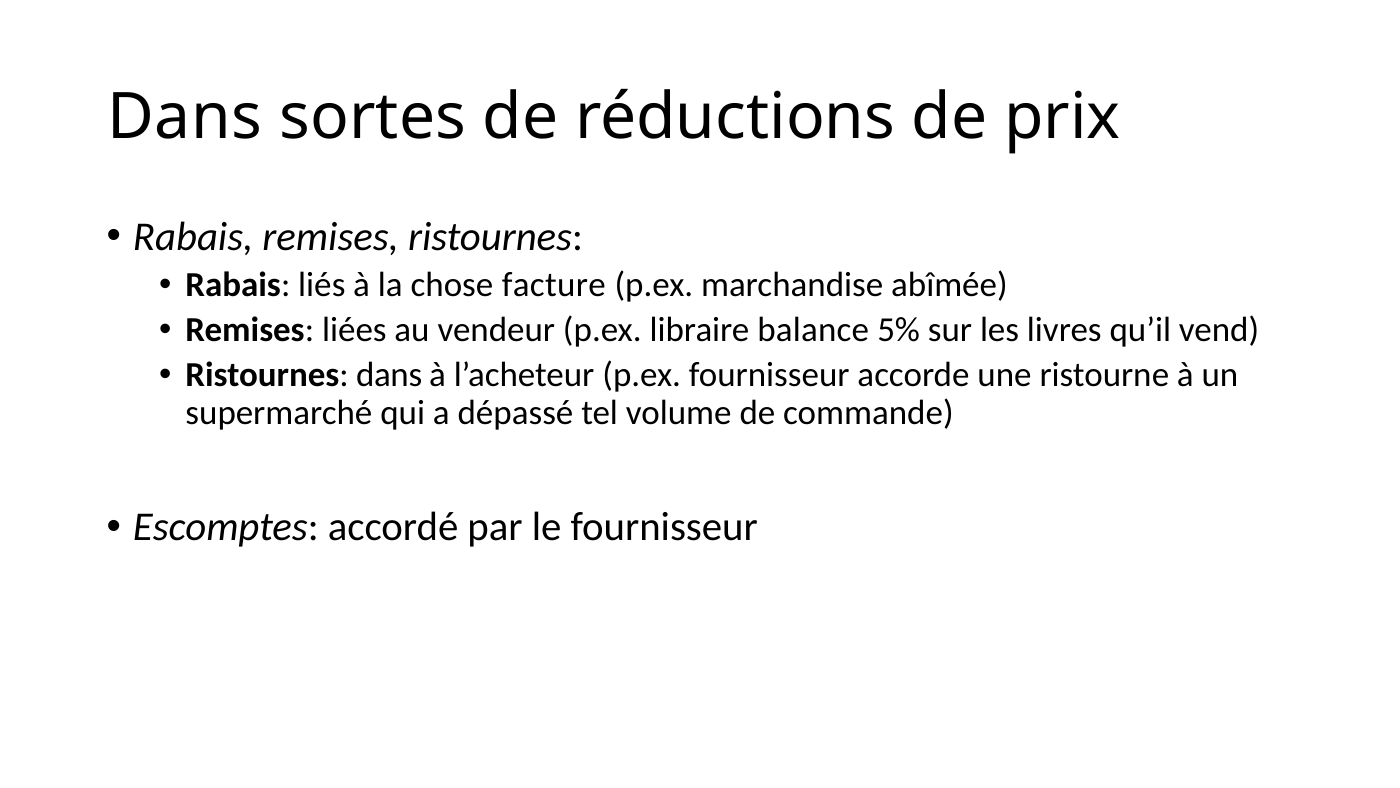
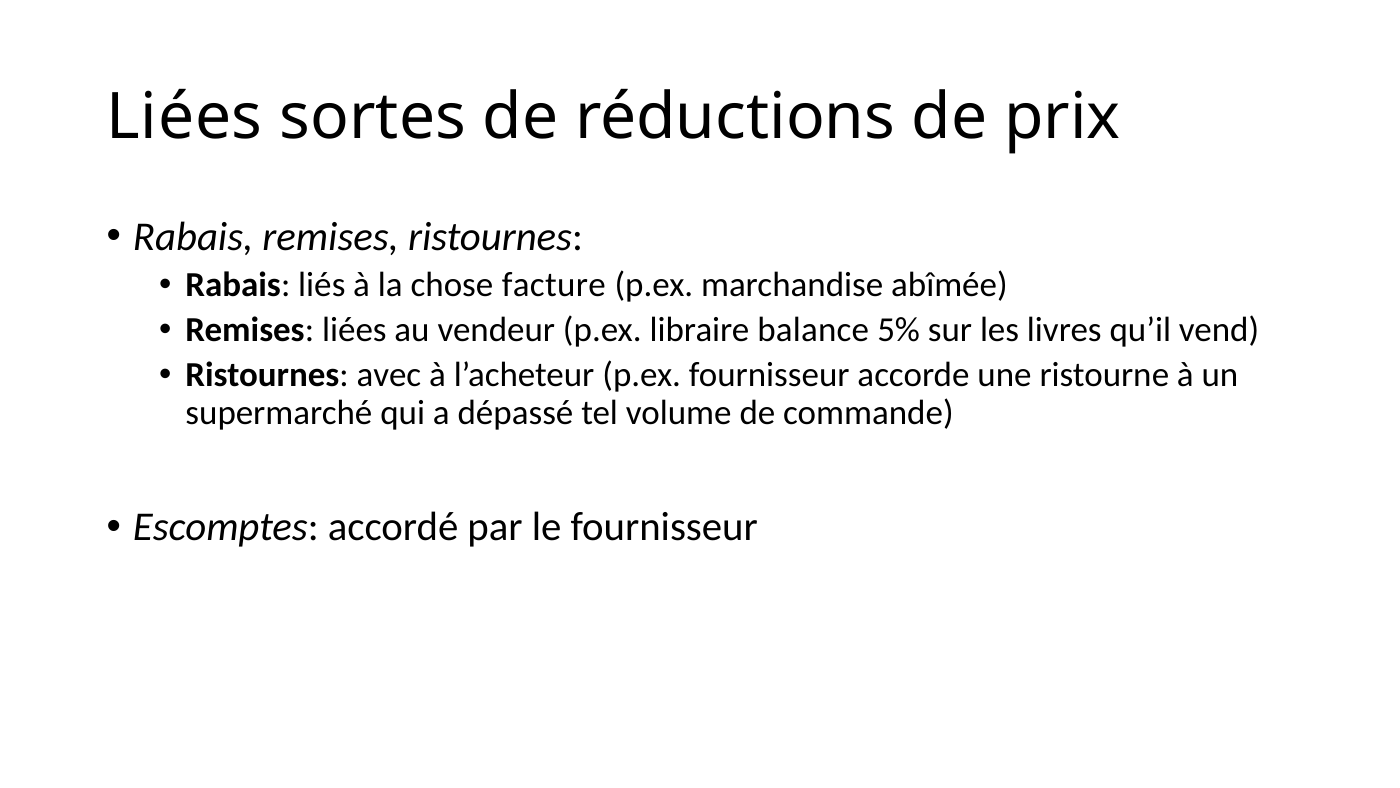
Dans: Dans -> Liées (185, 118)
Ristournes dans: dans -> avec (389, 375)
